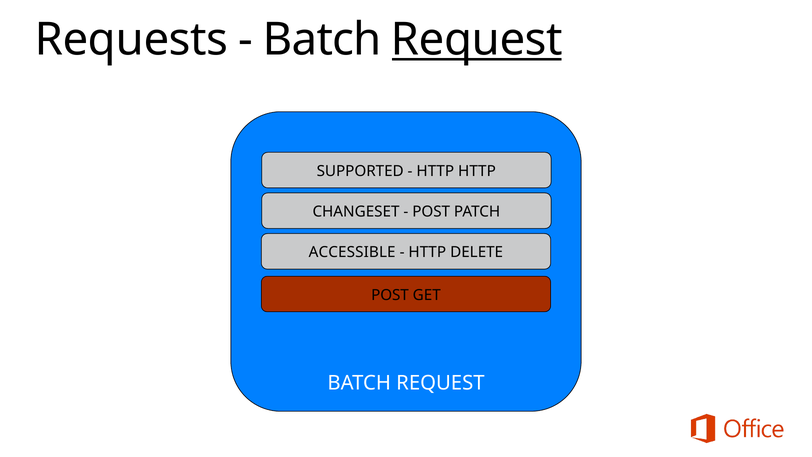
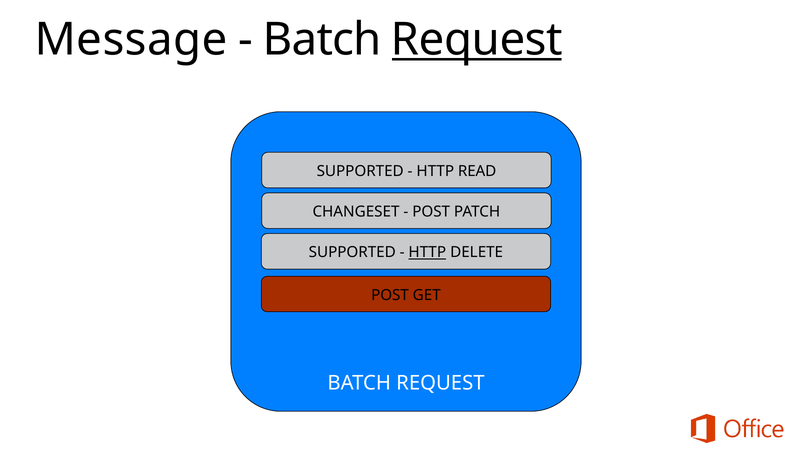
Requests: Requests -> Message (131, 40)
HTTP HTTP: HTTP -> READ (477, 171)
ACCESSIBLE: ACCESSIBLE -> SUPPORTED (352, 252)
HTTP underline: none -> present (427, 252)
